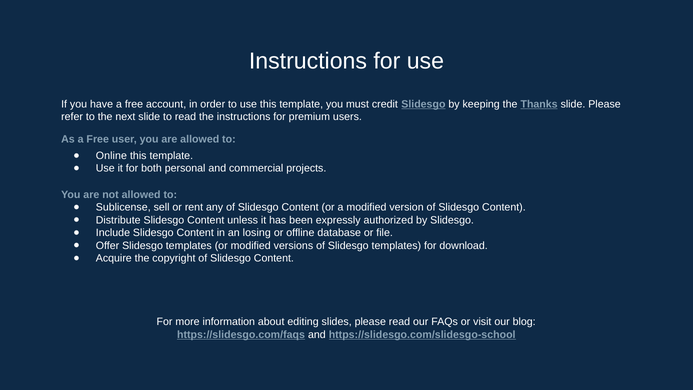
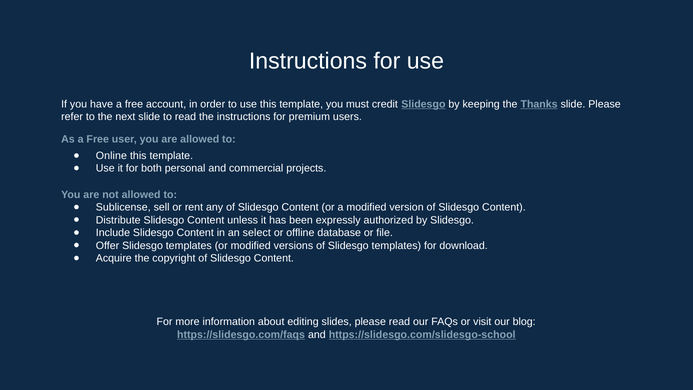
losing: losing -> select (257, 233)
